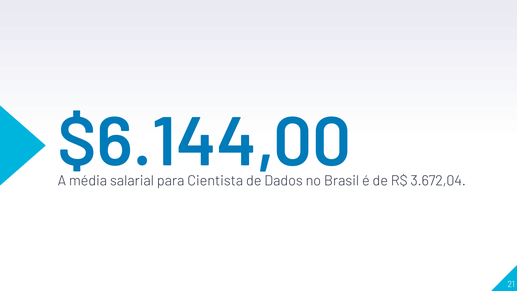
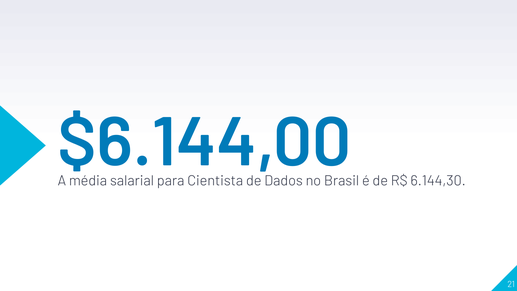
3.672,04: 3.672,04 -> 6.144,30 (438, 181)
